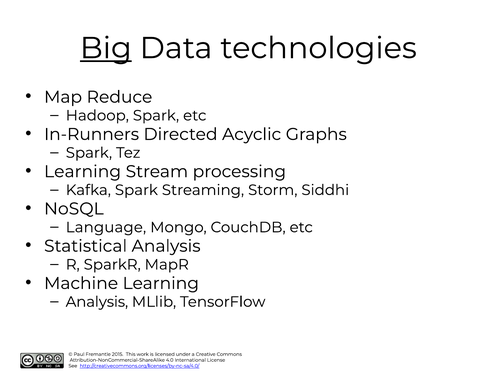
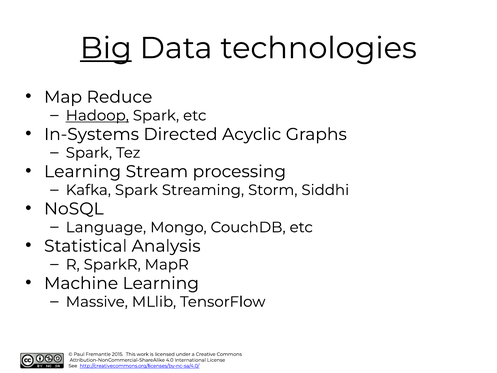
Hadoop underline: none -> present (97, 115)
In-Runners: In-Runners -> In-Systems (92, 134)
Analysis: Analysis -> Massive (97, 302)
